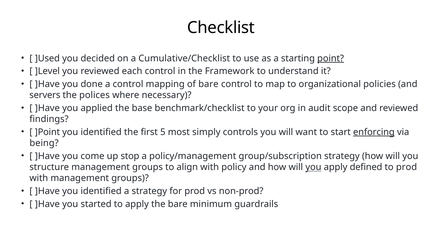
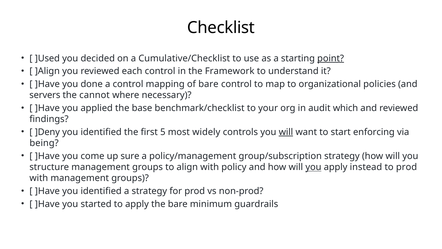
]Level: ]Level -> ]Align (47, 71)
polices: polices -> cannot (94, 95)
scope: scope -> which (346, 108)
]Point: ]Point -> ]Deny (47, 132)
simply: simply -> widely (206, 132)
will underline: none -> present (286, 132)
enforcing underline: present -> none (374, 132)
stop: stop -> sure (130, 156)
defined: defined -> instead (366, 167)
